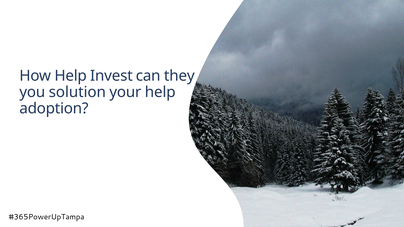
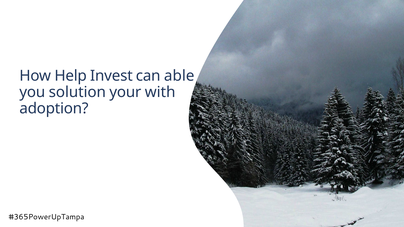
they: they -> able (179, 76)
your help: help -> with (160, 92)
